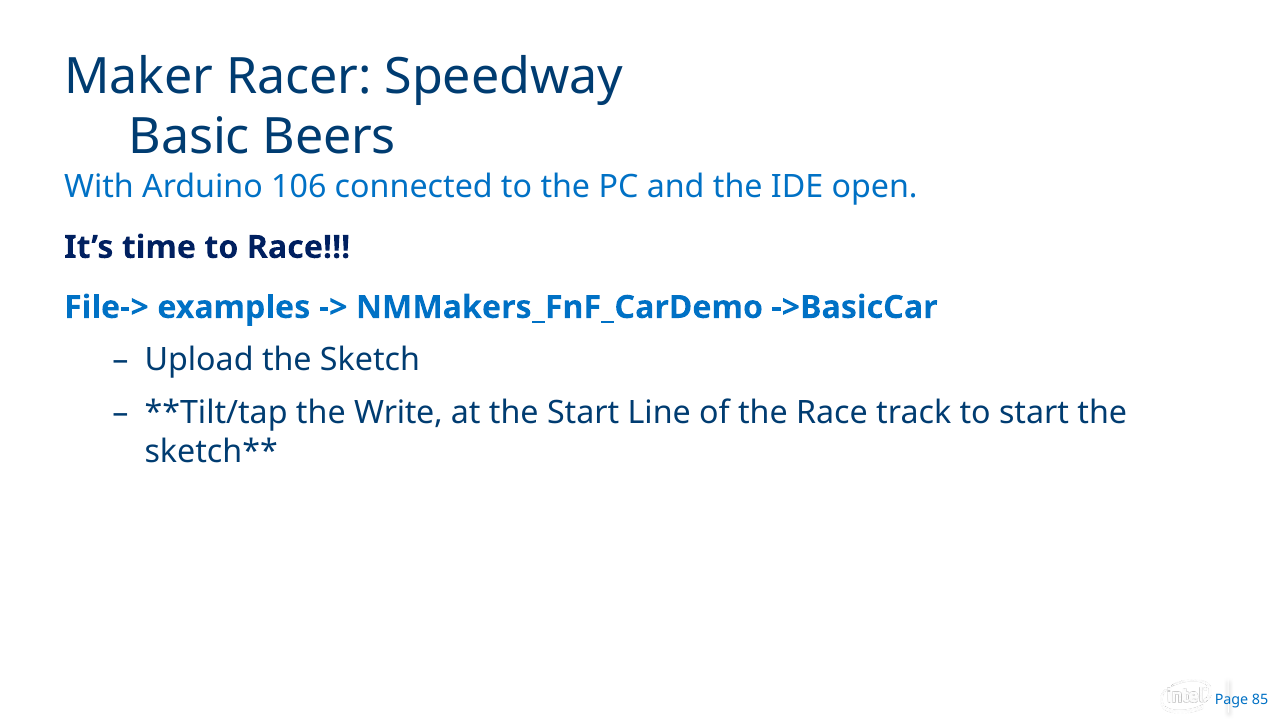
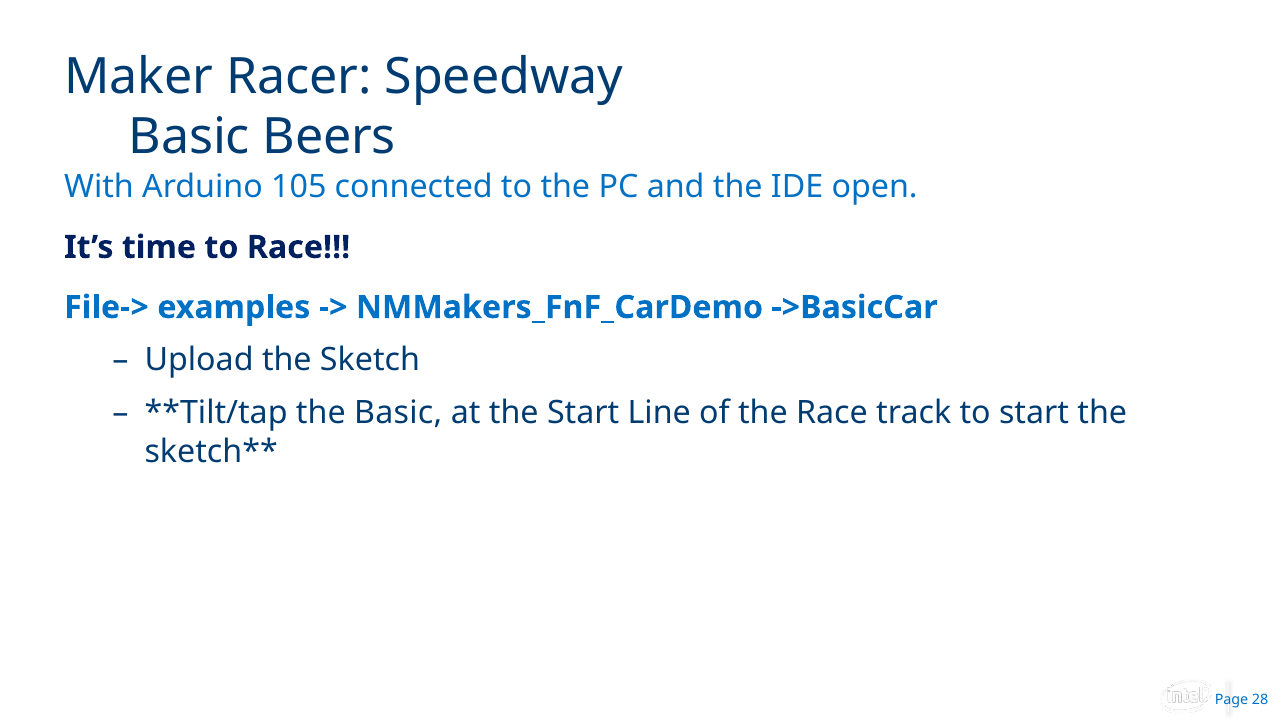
106: 106 -> 105 (299, 187)
the Write: Write -> Basic (398, 413)
85: 85 -> 28 (1260, 700)
